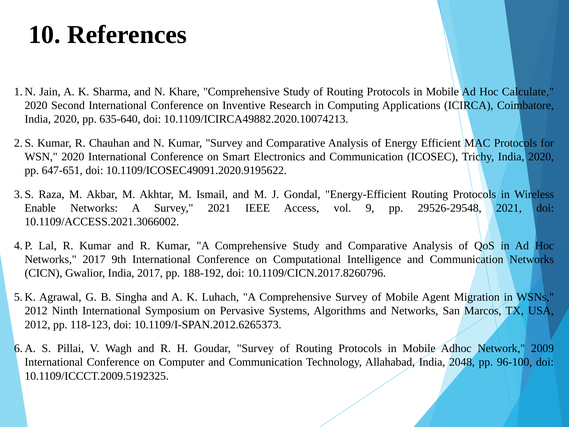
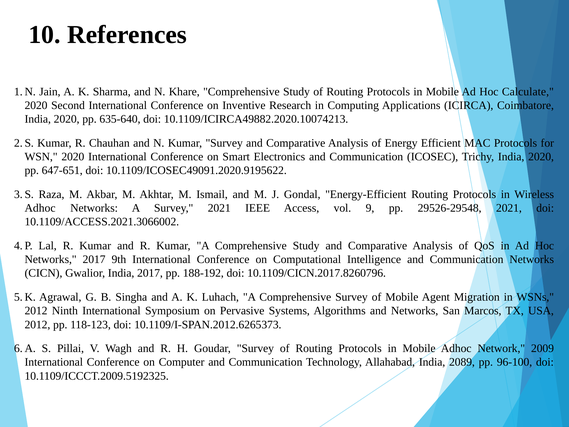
Enable: Enable -> Adhoc (40, 208)
2048: 2048 -> 2089 (462, 362)
